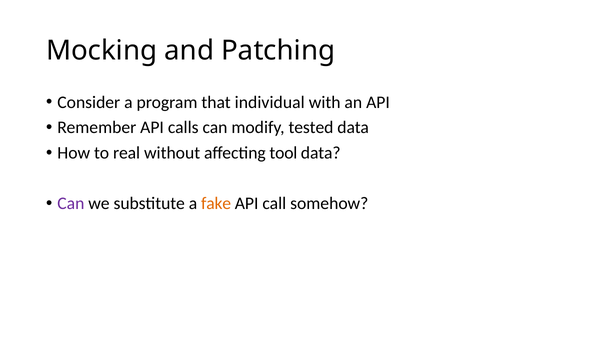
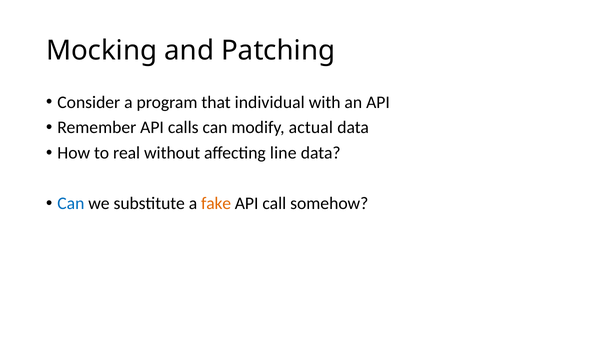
tested: tested -> actual (311, 127)
tool: tool -> line (283, 153)
Can colour: purple -> blue (71, 203)
